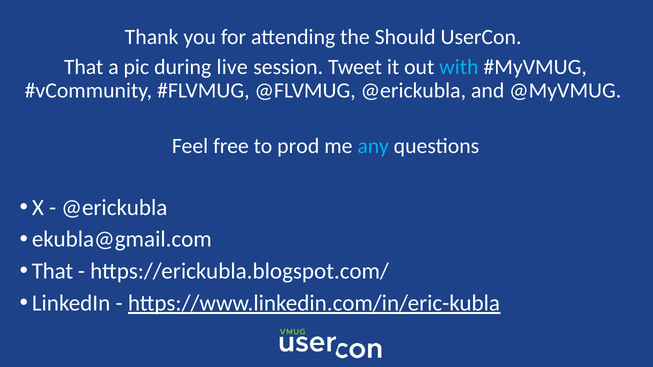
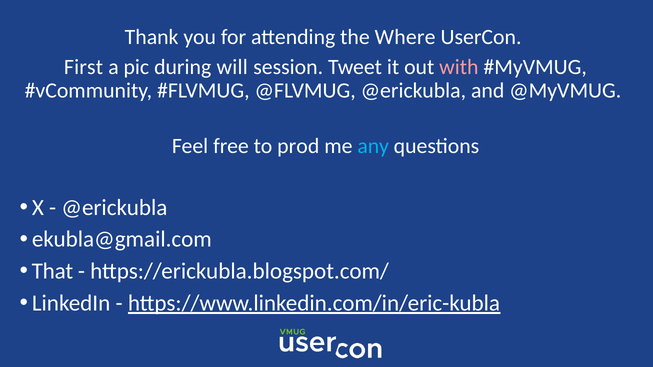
Should: Should -> Where (405, 37)
That: That -> First (84, 67)
live: live -> will (232, 67)
with colour: light blue -> pink (459, 67)
